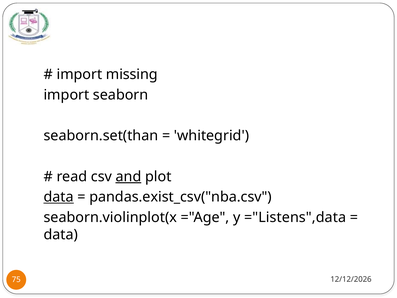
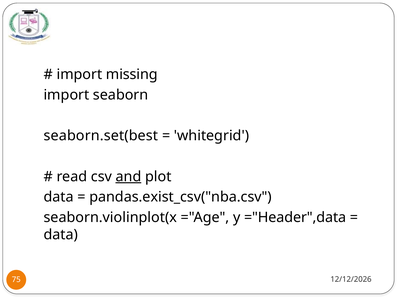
seaborn.set(than: seaborn.set(than -> seaborn.set(best (101, 136)
data underline: present -> none (59, 197)
="Listens",data: ="Listens",data -> ="Header",data (295, 217)
